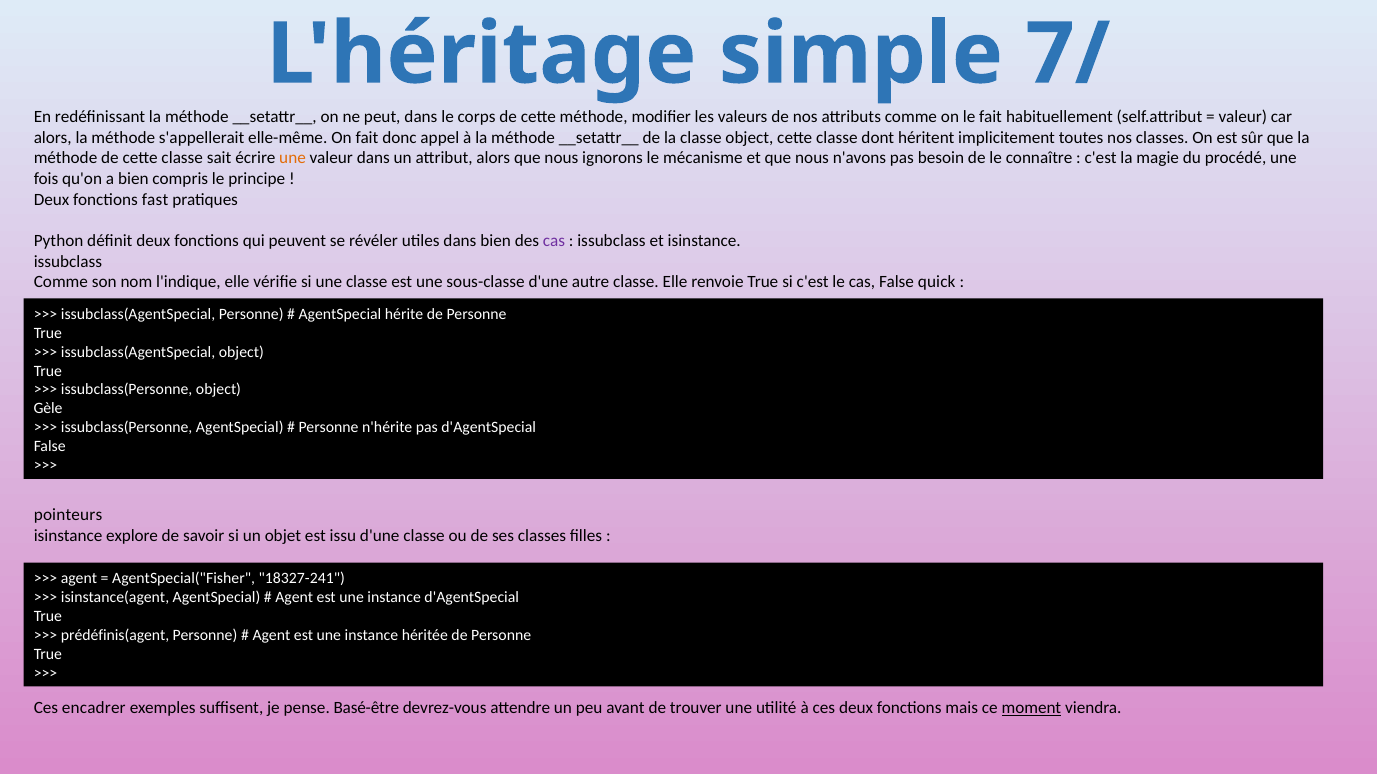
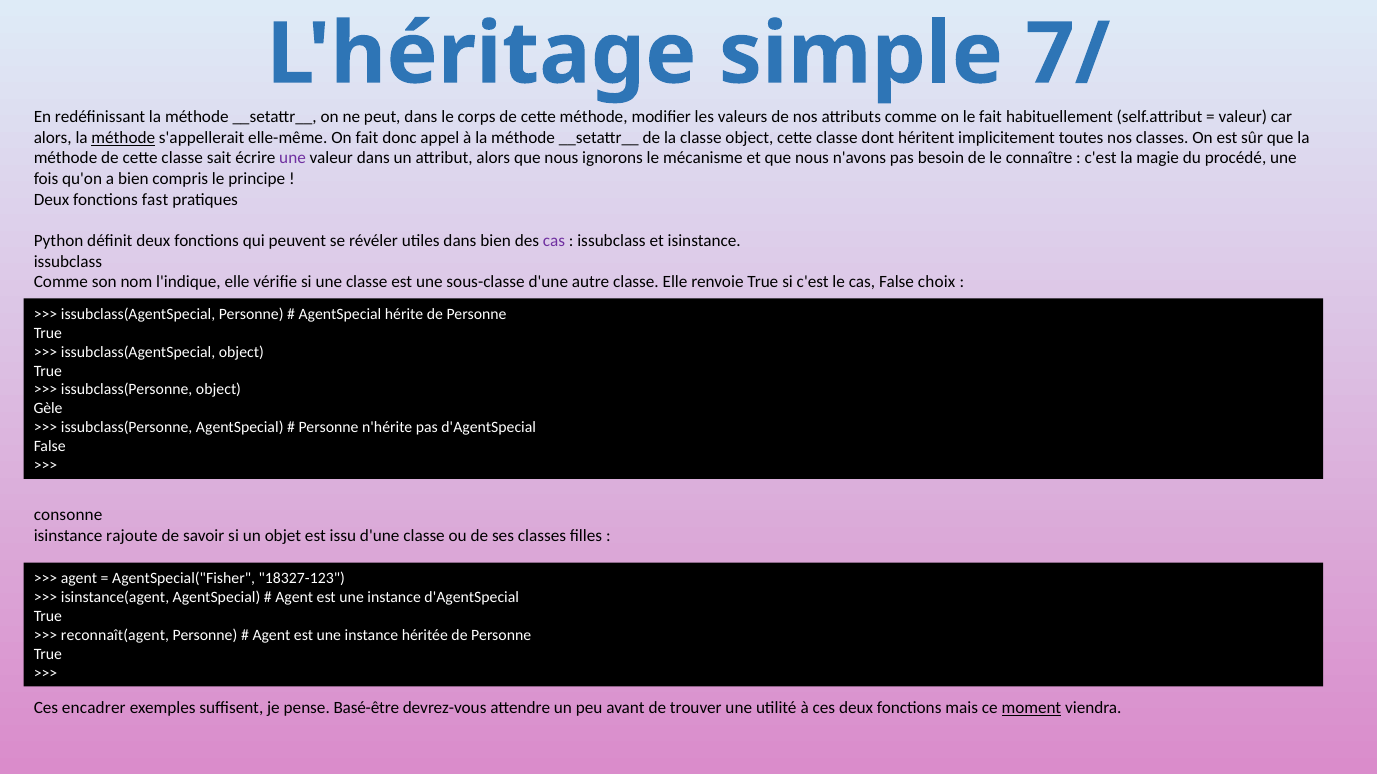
méthode underline: none -> present (123, 138)
une colour: orange -> purple (293, 158)
quick: quick -> choix (937, 282)
pointeurs: pointeurs -> consonne (68, 516)
explore: explore -> rajoute (132, 536)
18327-241: 18327-241 -> 18327-123 (302, 579)
prédéfinis(agent: prédéfinis(agent -> reconnaît(agent (115, 636)
